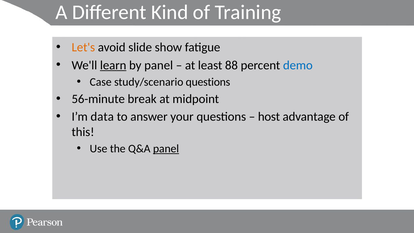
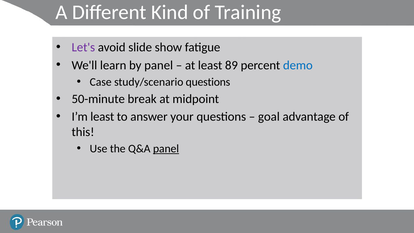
Let's colour: orange -> purple (83, 47)
learn underline: present -> none (113, 65)
88: 88 -> 89 (231, 65)
56-minute: 56-minute -> 50-minute (98, 99)
I’m data: data -> least (102, 117)
host: host -> goal (269, 117)
